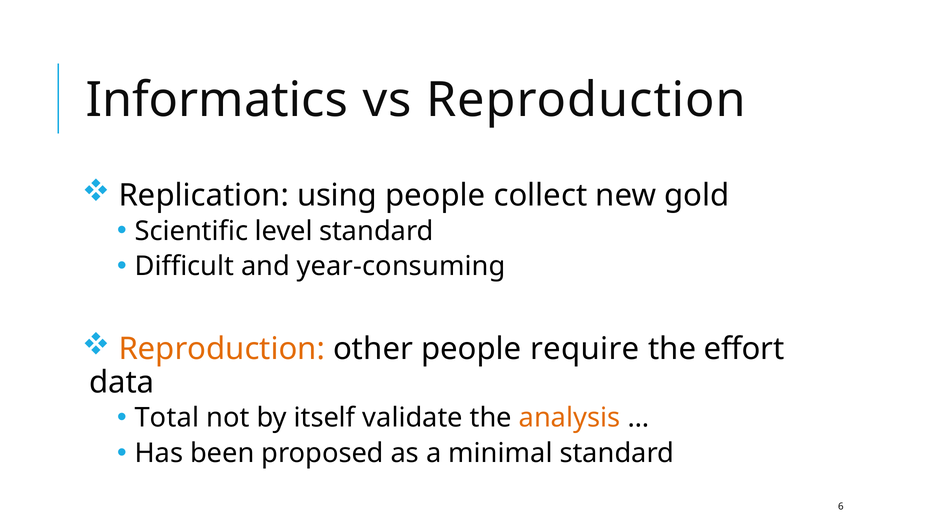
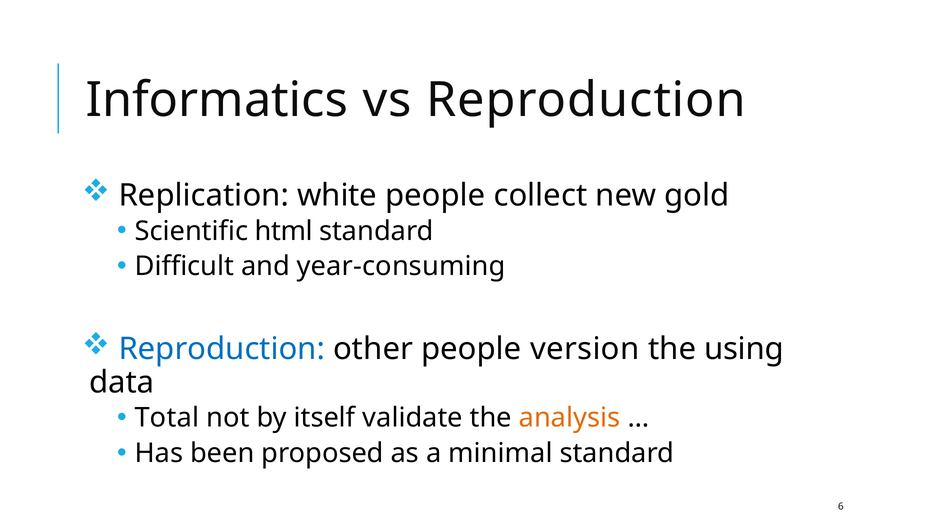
using: using -> white (337, 195)
level: level -> html (284, 231)
Reproduction colour: orange -> blue (222, 349)
require: require -> version (585, 349)
effort: effort -> using (744, 349)
